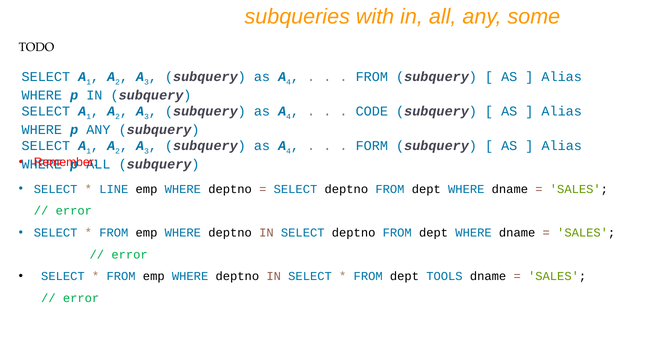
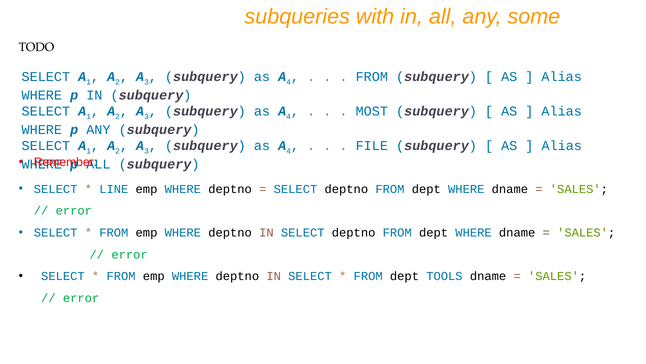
CODE: CODE -> MOST (372, 111)
FORM: FORM -> FILE (372, 146)
